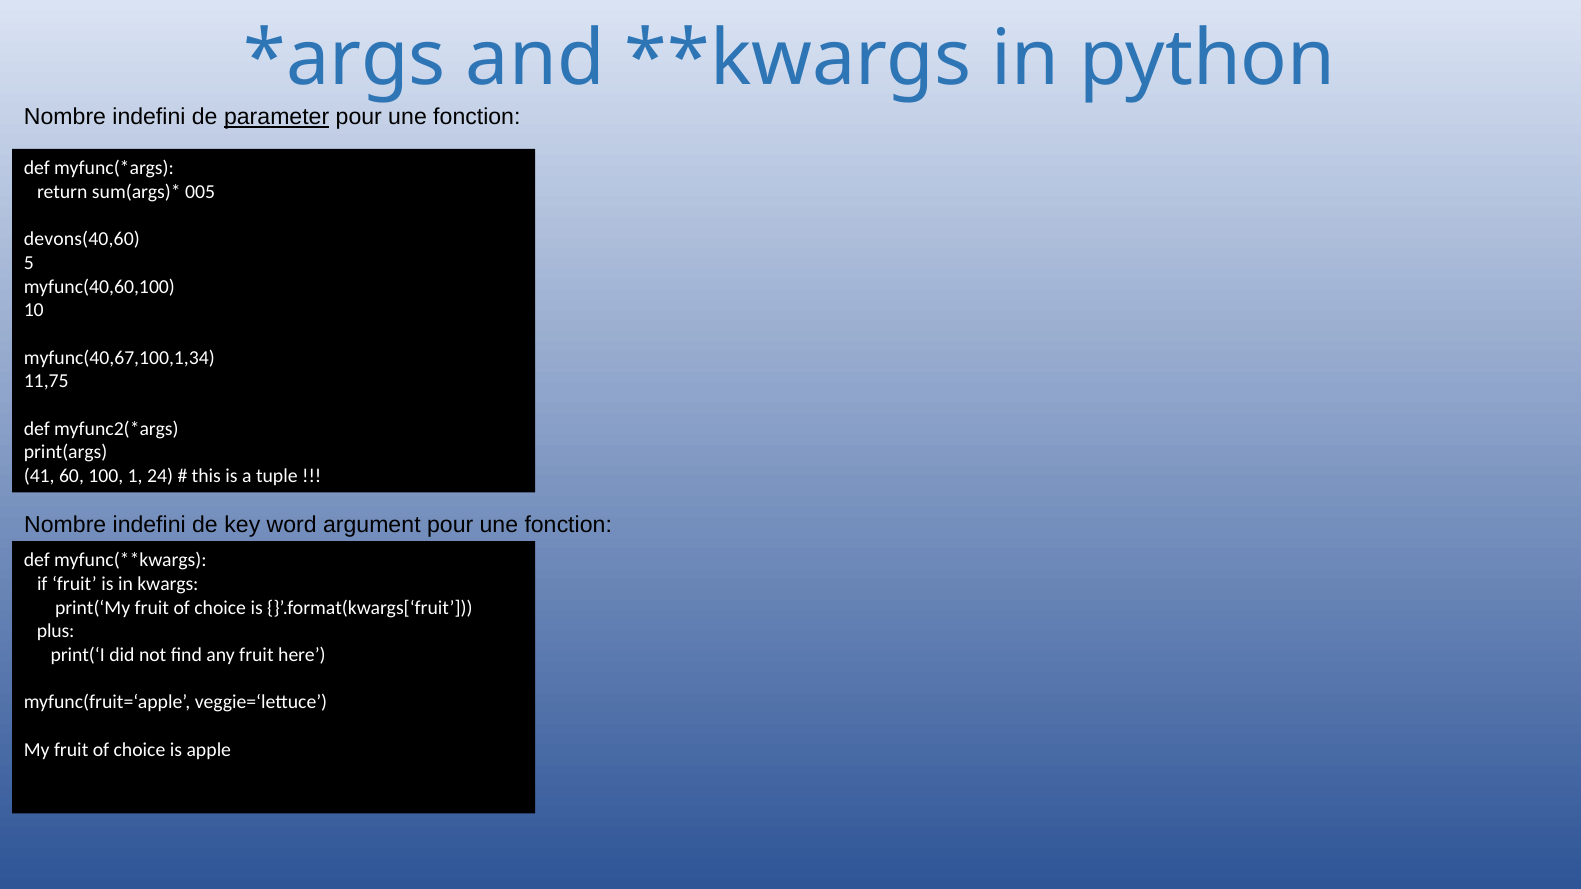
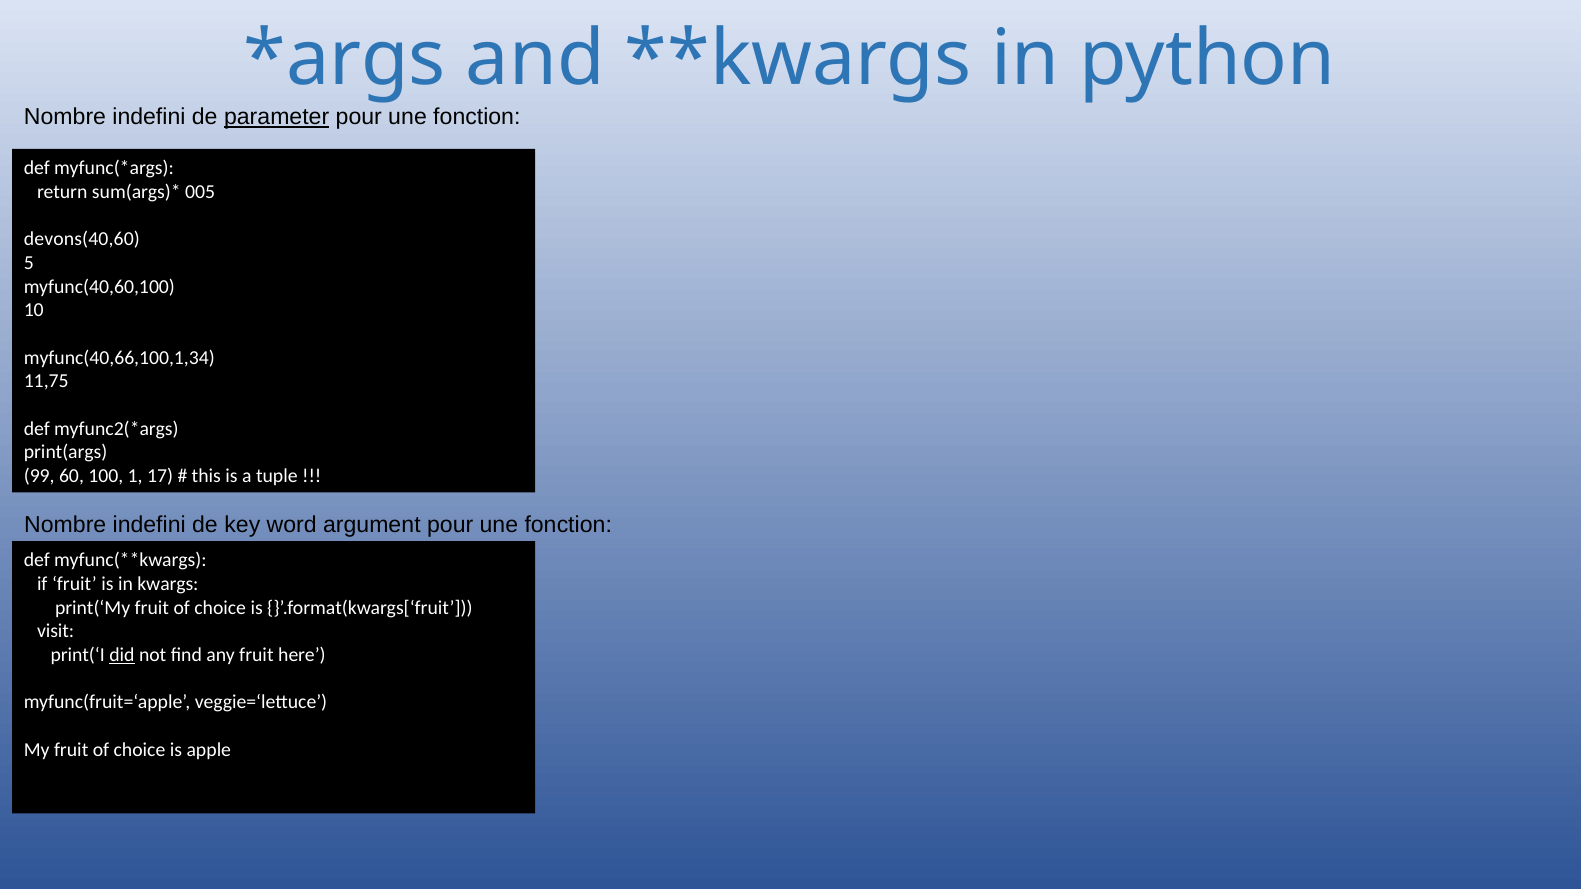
myfunc(40,67,100,1,34: myfunc(40,67,100,1,34 -> myfunc(40,66,100,1,34 (119, 358)
41: 41 -> 99 (39, 476)
24: 24 -> 17 (160, 476)
plus: plus -> visit (56, 631)
did underline: none -> present (122, 655)
